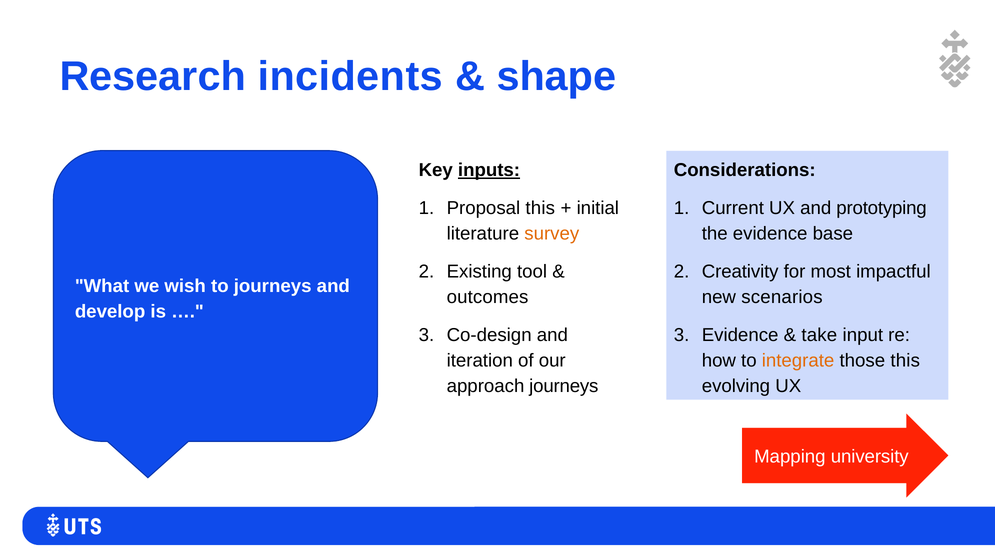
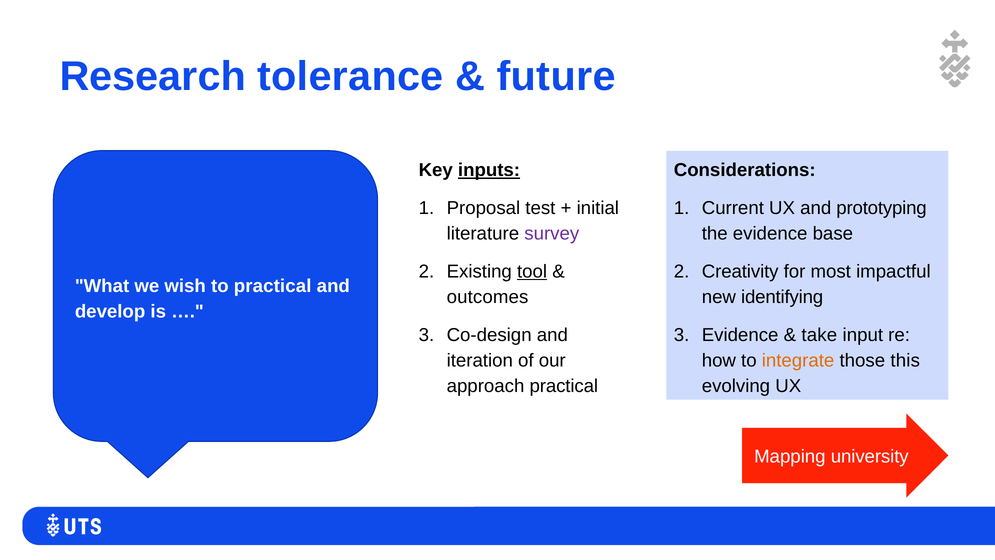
incidents: incidents -> tolerance (350, 77)
shape: shape -> future (556, 77)
Proposal this: this -> test (540, 208)
survey colour: orange -> purple (552, 234)
tool underline: none -> present (532, 271)
to journeys: journeys -> practical (273, 286)
scenarios: scenarios -> identifying (782, 297)
approach journeys: journeys -> practical (564, 386)
